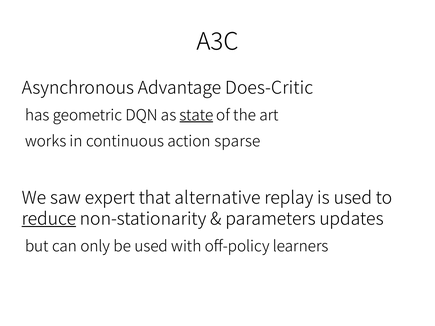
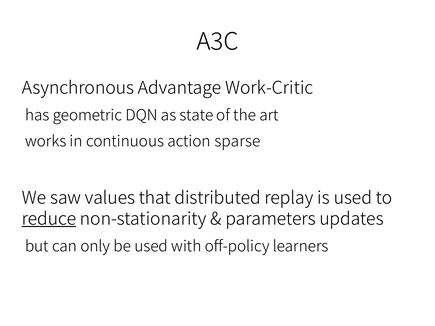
Does-Critic: Does-Critic -> Work-Critic (269, 88)
state underline: present -> none (196, 115)
expert: expert -> values (110, 198)
alternative: alternative -> distributed (218, 198)
